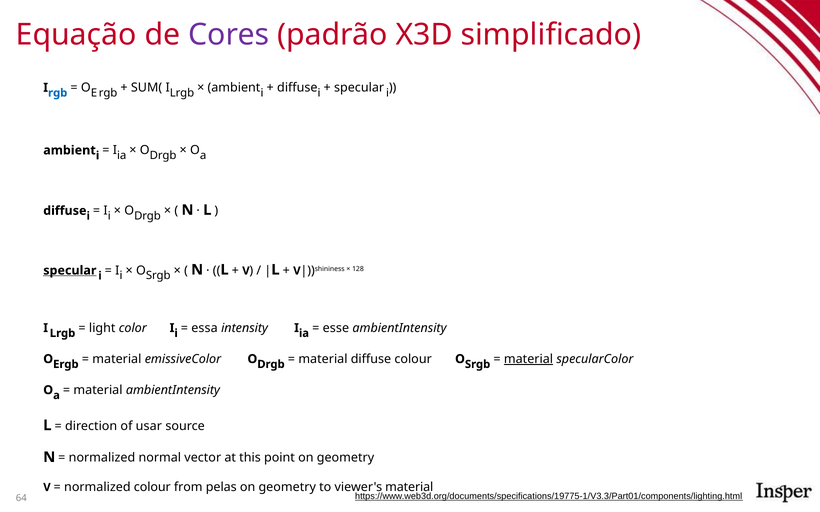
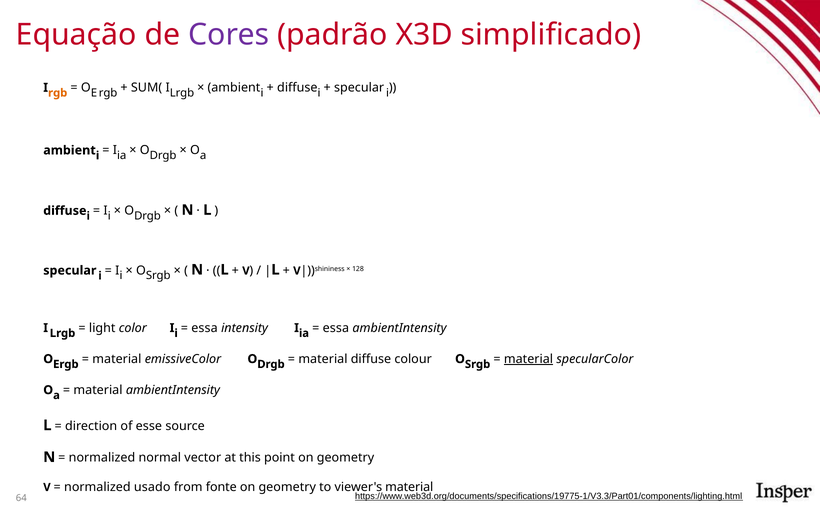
rgb colour: blue -> orange (58, 93)
specular underline: present -> none (70, 271)
esse: esse -> essa (336, 328)
usar: usar -> esse (149, 426)
normalized colour: colour -> usado (152, 487)
pelas: pelas -> fonte (221, 487)
